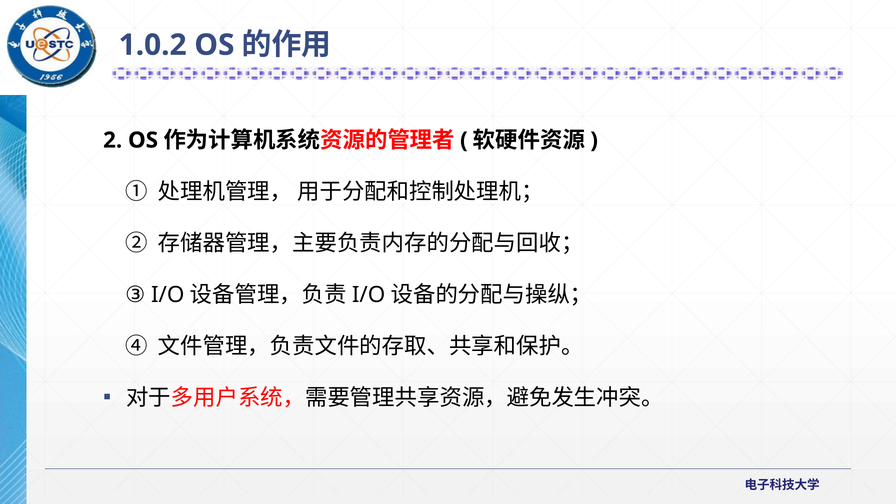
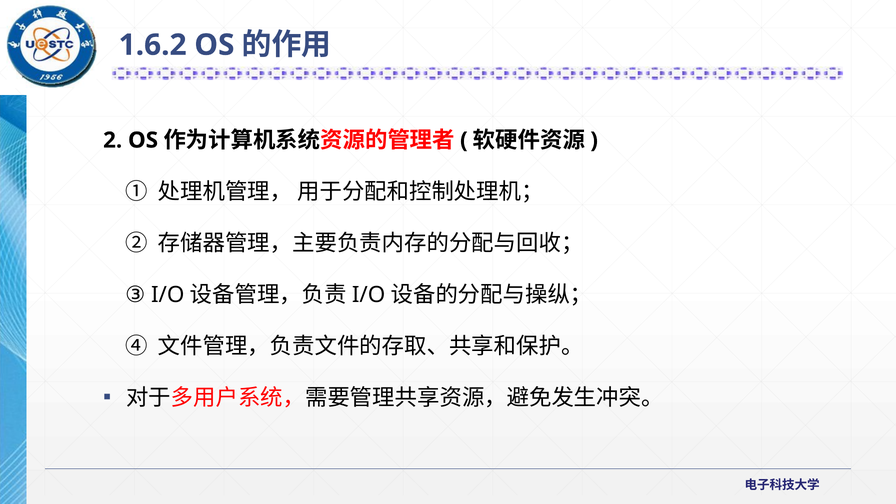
1.0.2: 1.0.2 -> 1.6.2 (153, 45)
